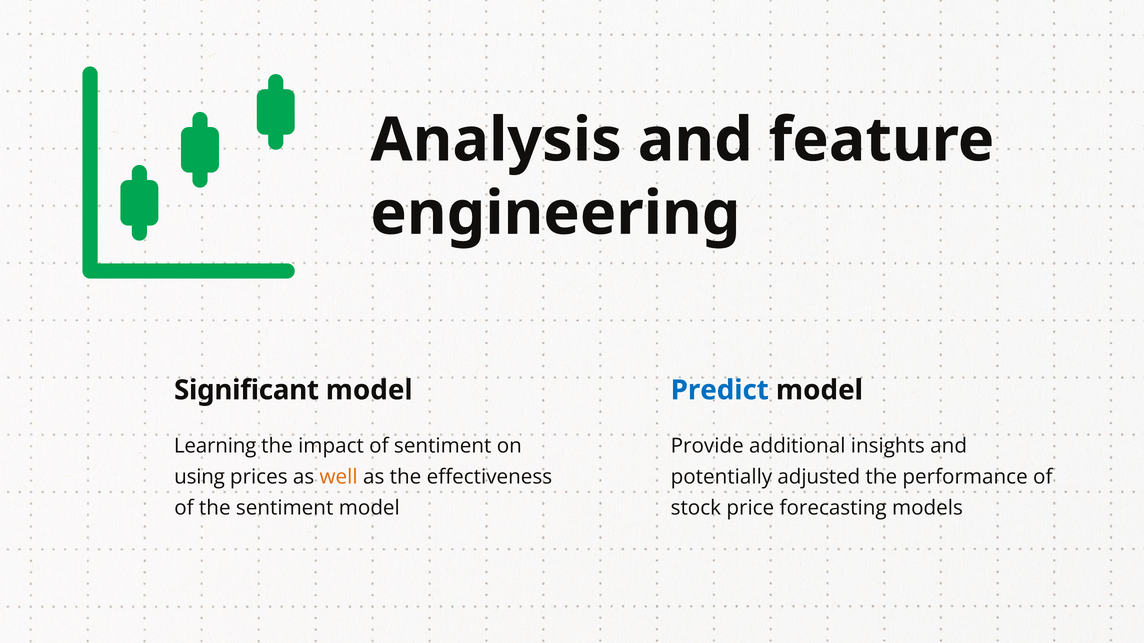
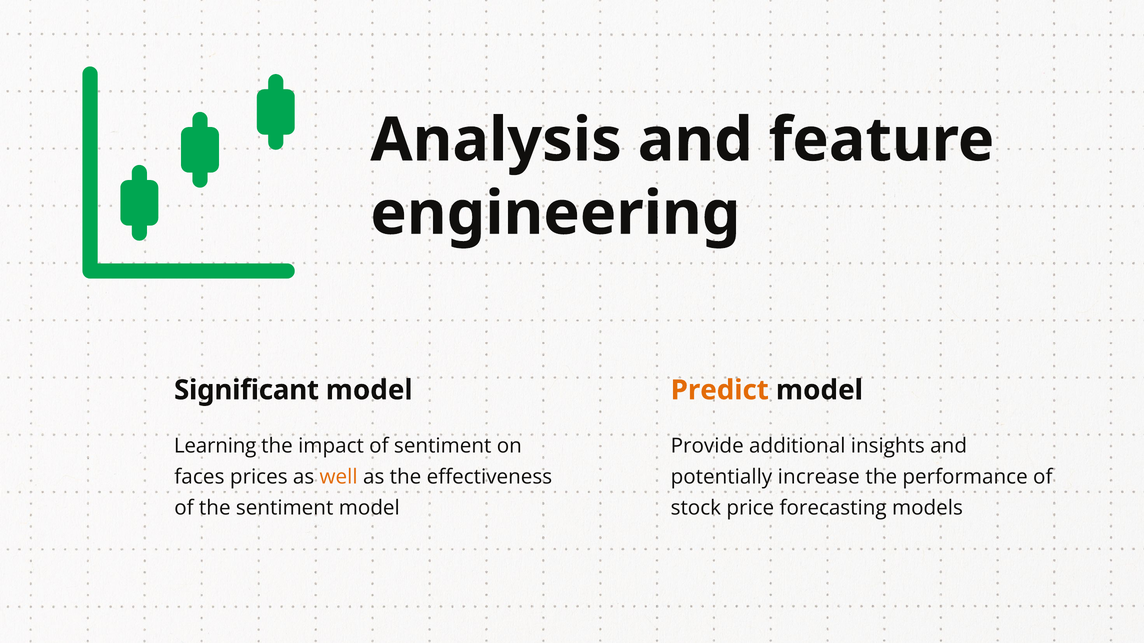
Predict colour: blue -> orange (720, 390)
using: using -> faces (199, 477)
adjusted: adjusted -> increase (819, 477)
